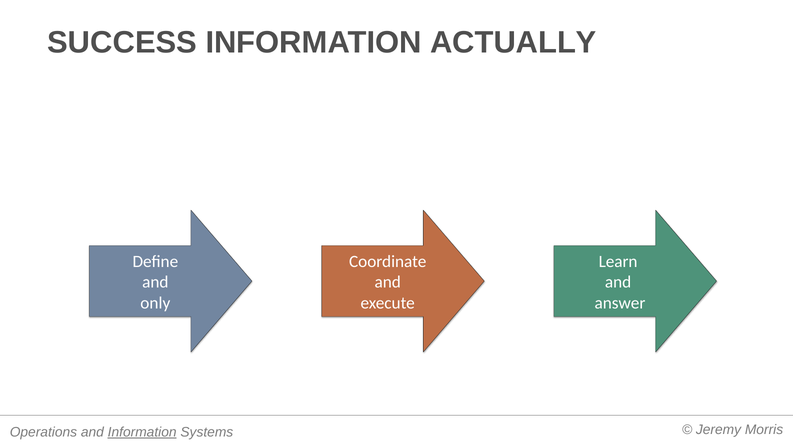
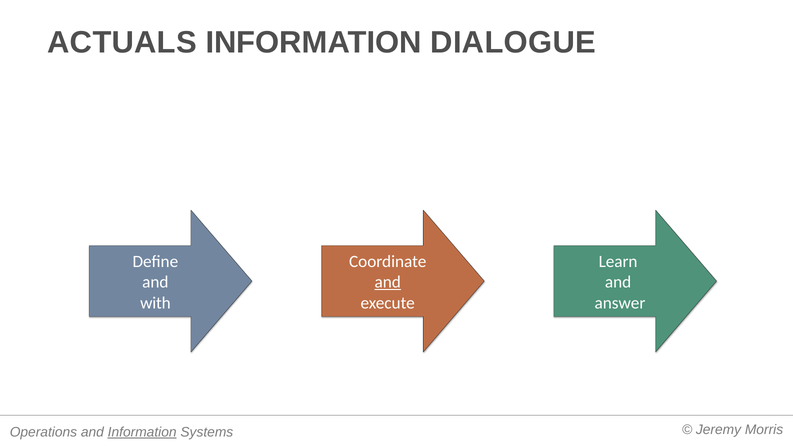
SUCCESS: SUCCESS -> ACTUALS (122, 42)
ACTUALLY: ACTUALLY -> DIALOGUE (513, 42)
and underline: none -> present (388, 282)
only: only -> with (155, 303)
